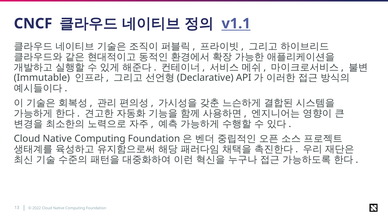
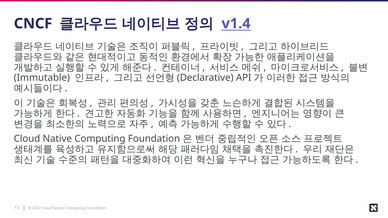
v1.1: v1.1 -> v1.4 (236, 24)
